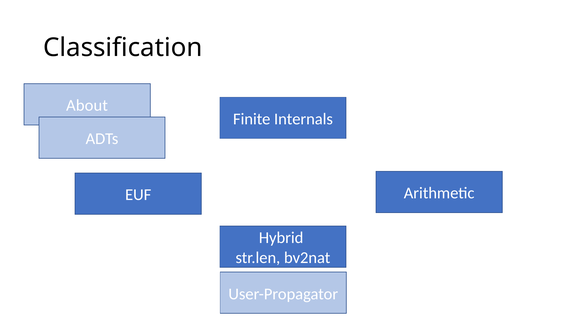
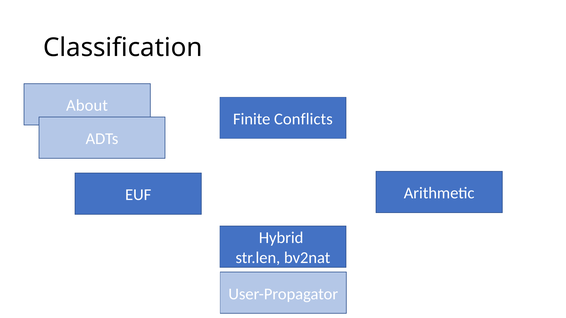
Internals: Internals -> Conflicts (303, 119)
